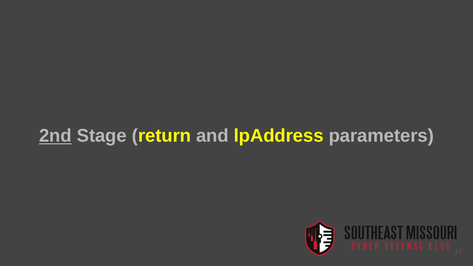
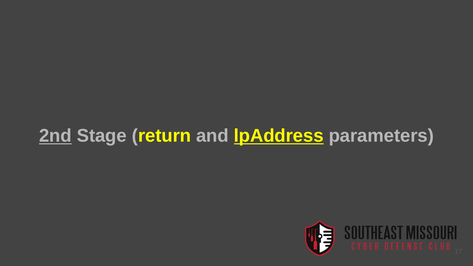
lpAddress underline: none -> present (279, 136)
